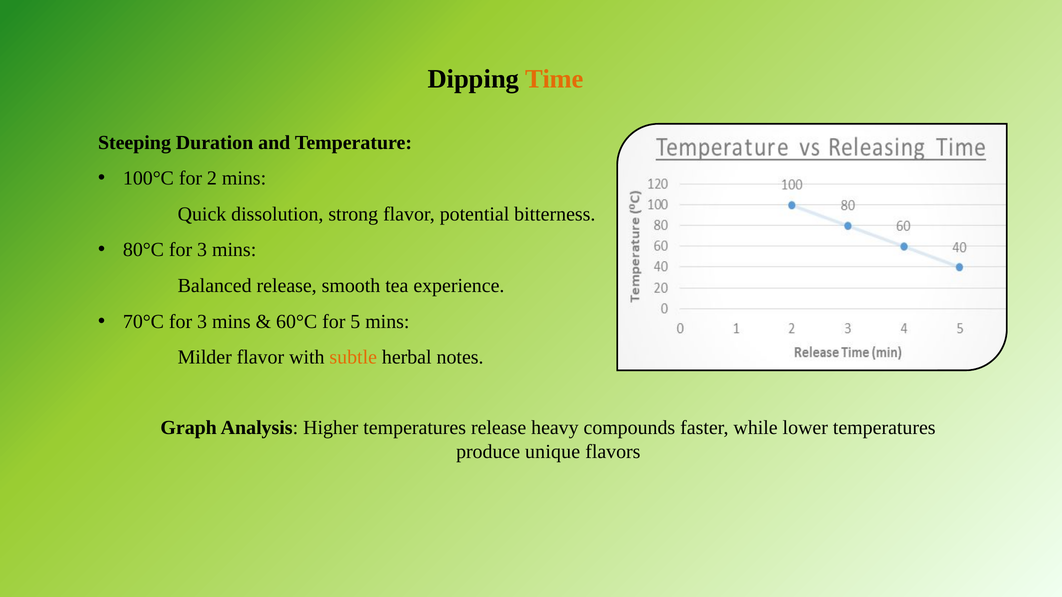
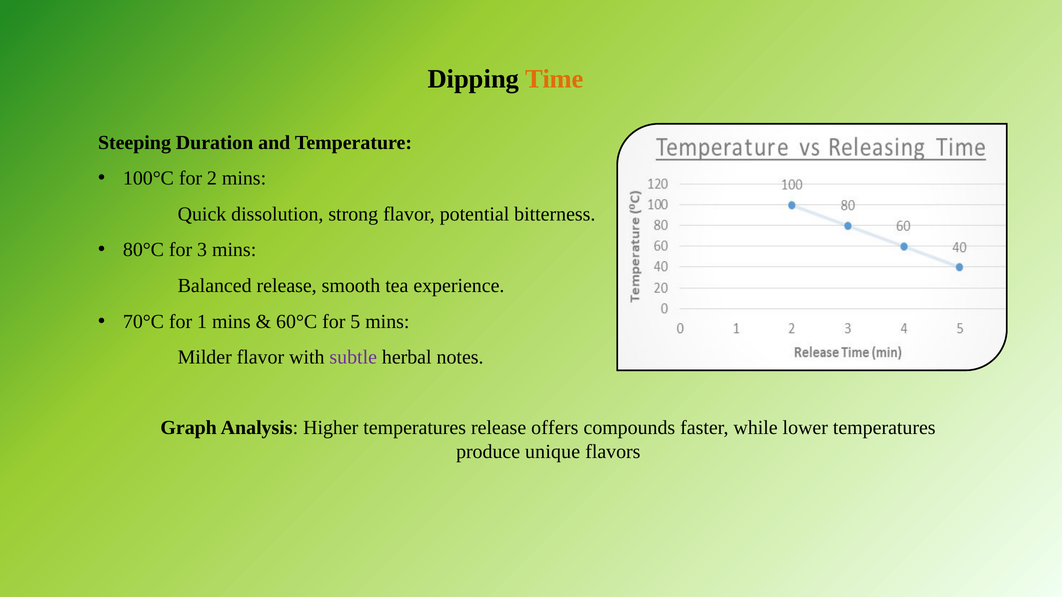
70°C for 3: 3 -> 1 (202, 322)
subtle colour: orange -> purple (353, 358)
heavy: heavy -> offers (555, 428)
